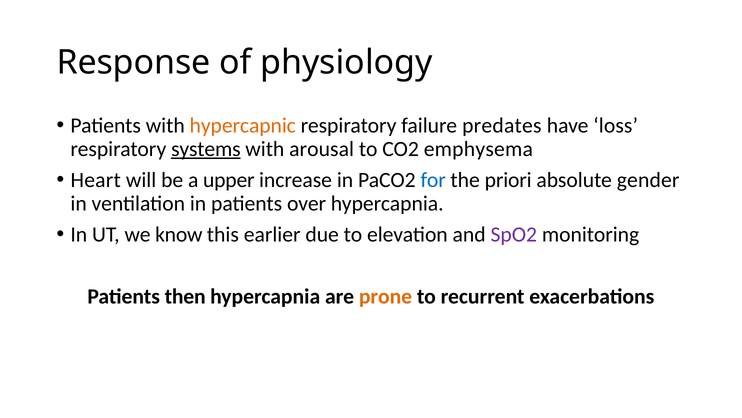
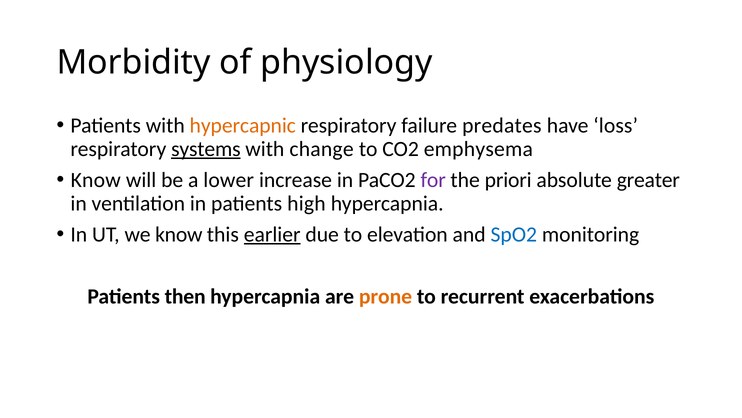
Response: Response -> Morbidity (133, 62)
arousal: arousal -> change (322, 149)
Heart: Heart -> Know (96, 180)
upper: upper -> lower (229, 180)
for colour: blue -> purple (433, 180)
gender: gender -> greater (648, 180)
over: over -> high (306, 203)
earlier underline: none -> present (272, 234)
SpO2 colour: purple -> blue (514, 234)
